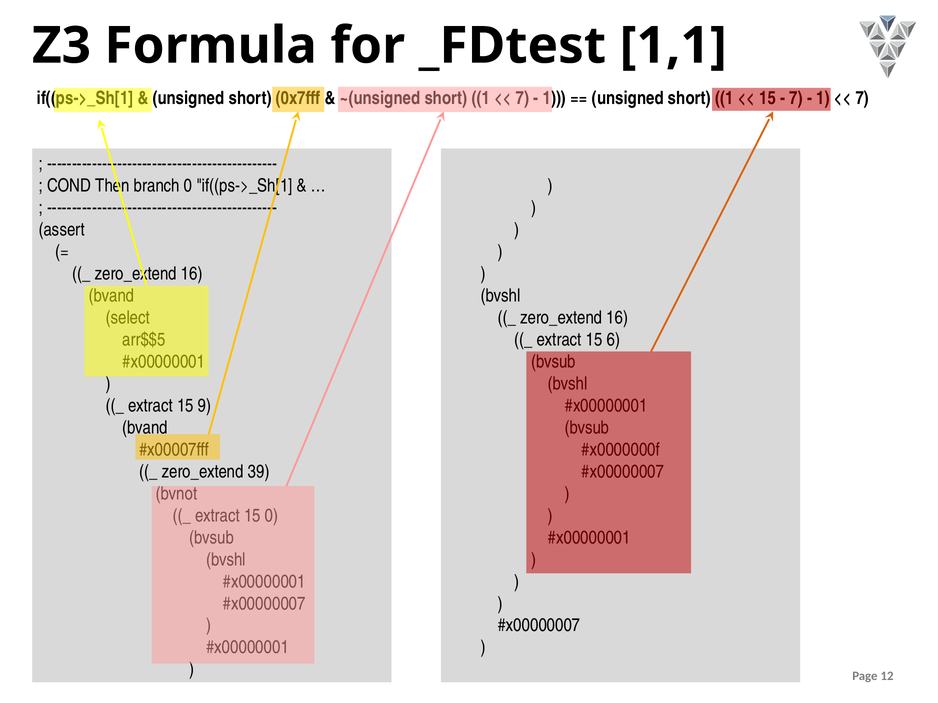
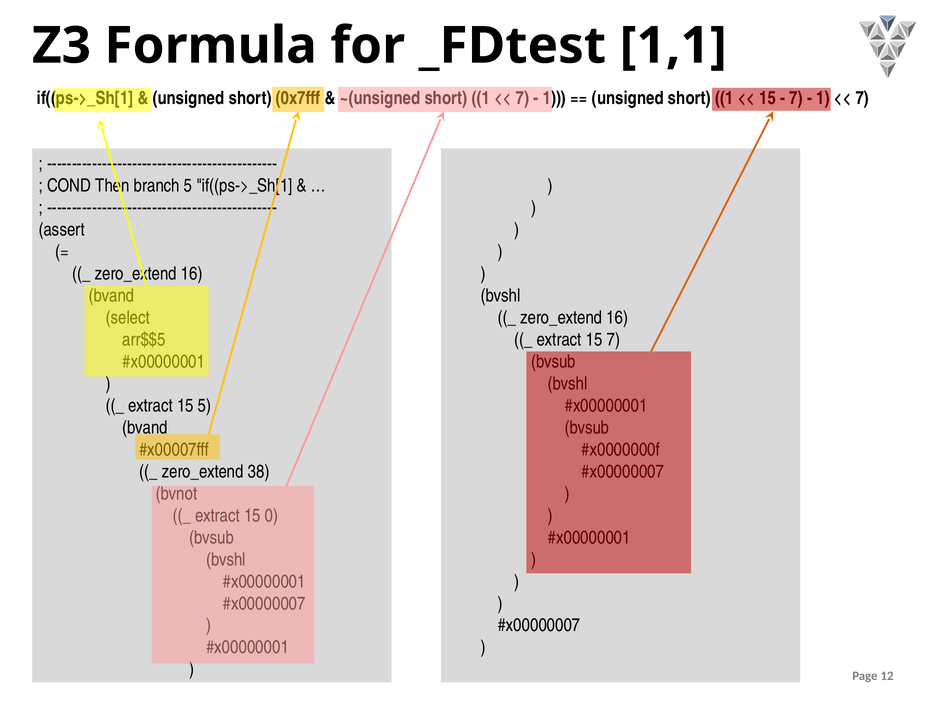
branch 0: 0 -> 5 (188, 186)
15 6: 6 -> 7 (613, 340)
15 9: 9 -> 5 (205, 406)
39: 39 -> 38 (259, 472)
